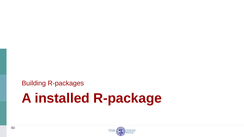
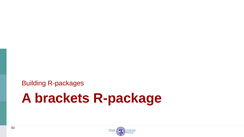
installed: installed -> brackets (62, 98)
